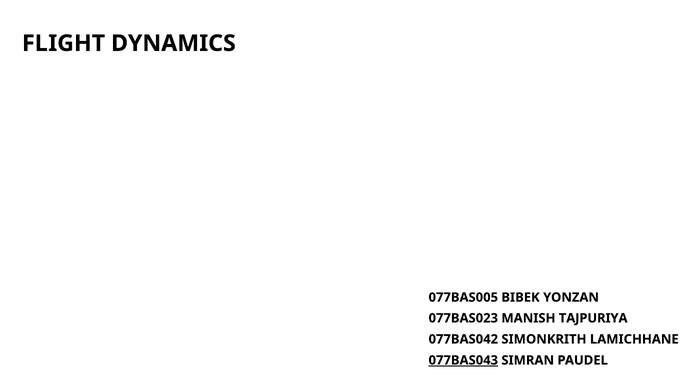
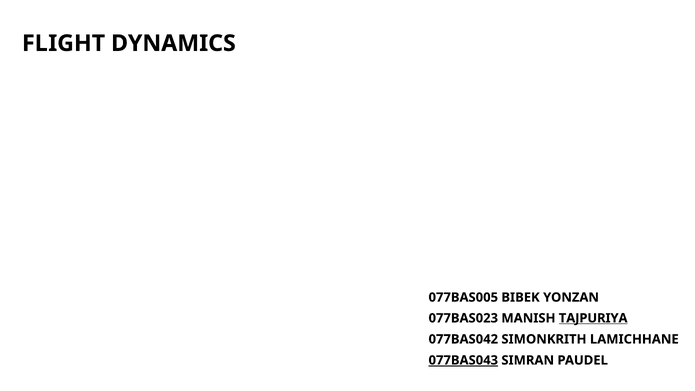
TAJPURIYA underline: none -> present (593, 318)
